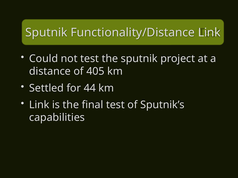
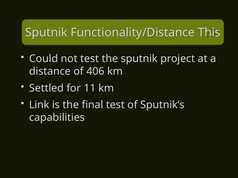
Functionality/Distance Link: Link -> This (209, 33)
405: 405 -> 406 (95, 71)
44: 44 -> 11 (90, 88)
